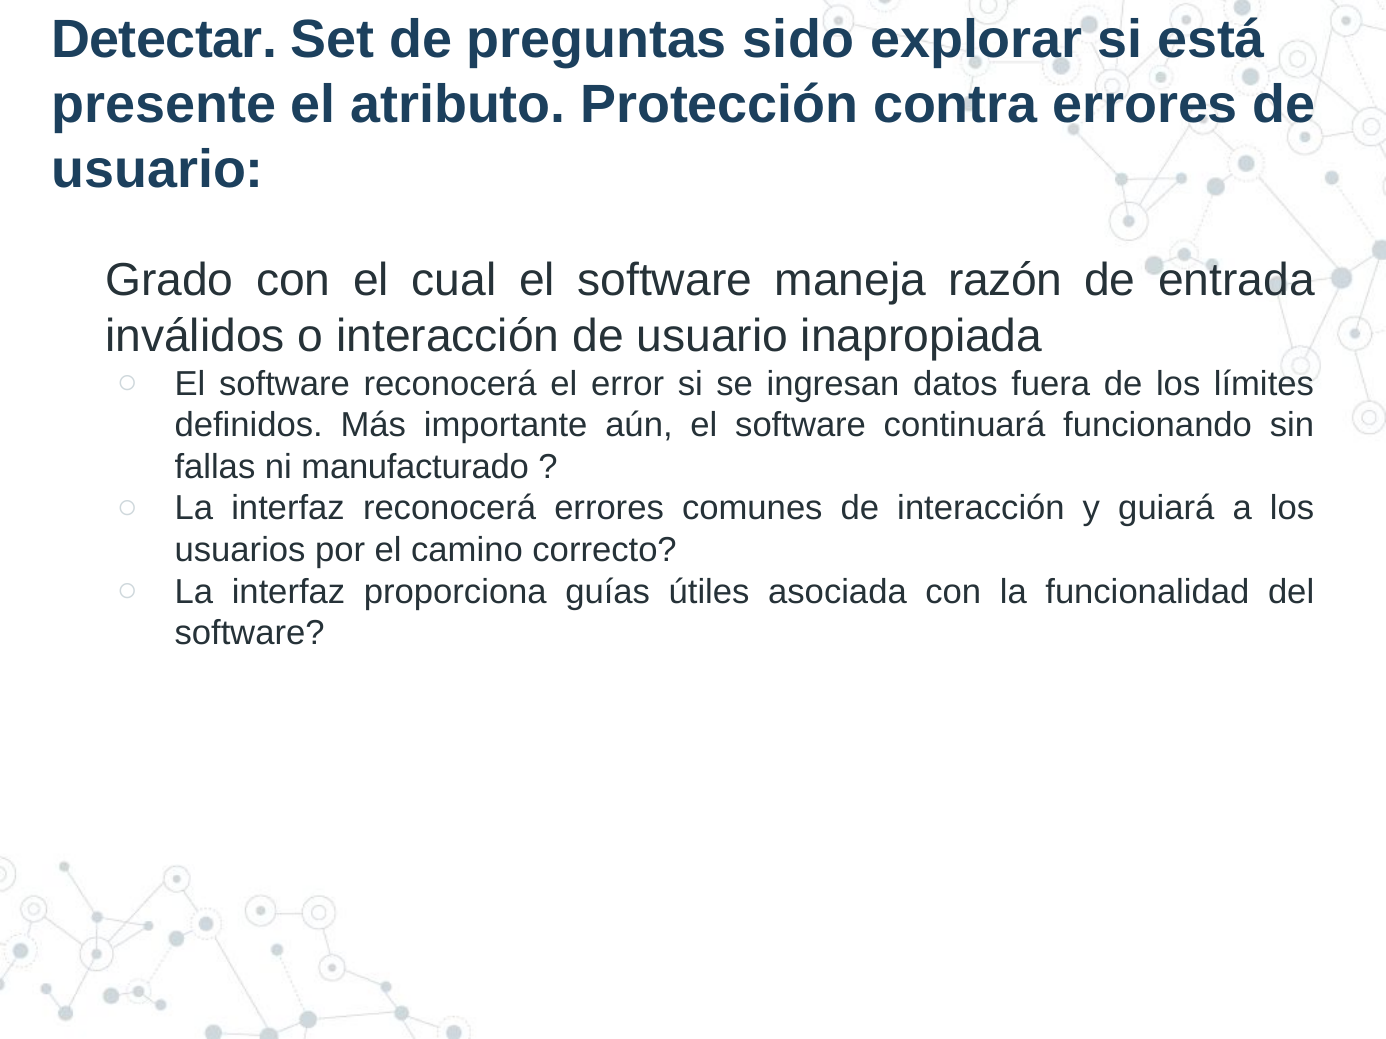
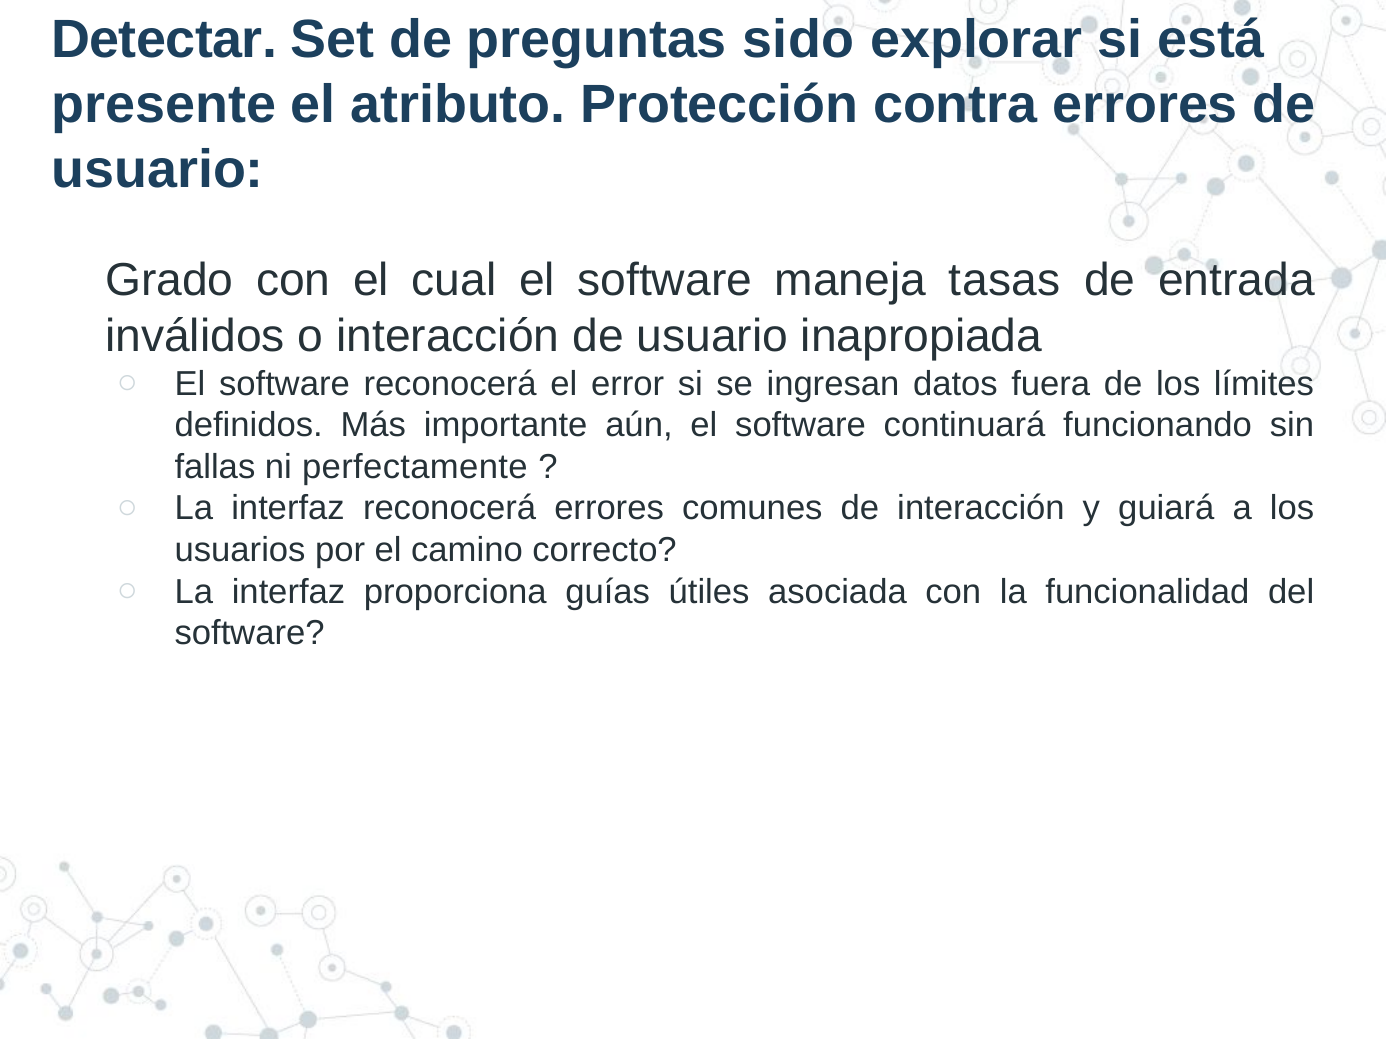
razón: razón -> tasas (1005, 281)
manufacturado: manufacturado -> perfectamente (415, 467)
